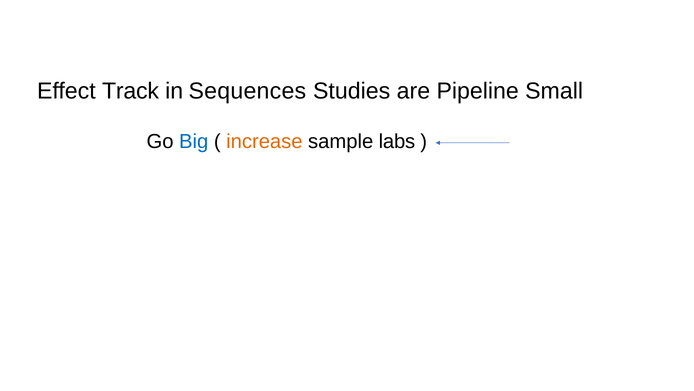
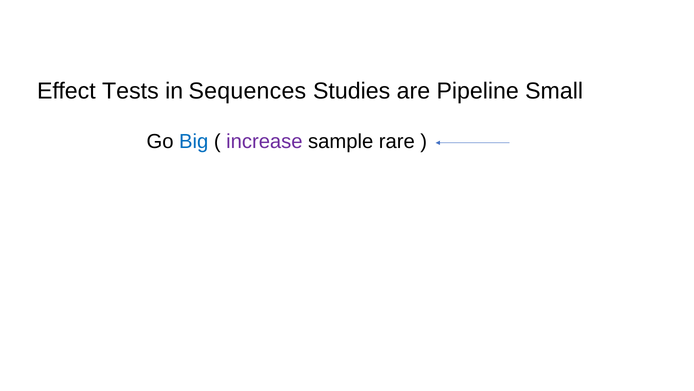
Track: Track -> Tests (130, 91)
increase colour: orange -> purple (264, 142)
labs: labs -> rare (397, 142)
